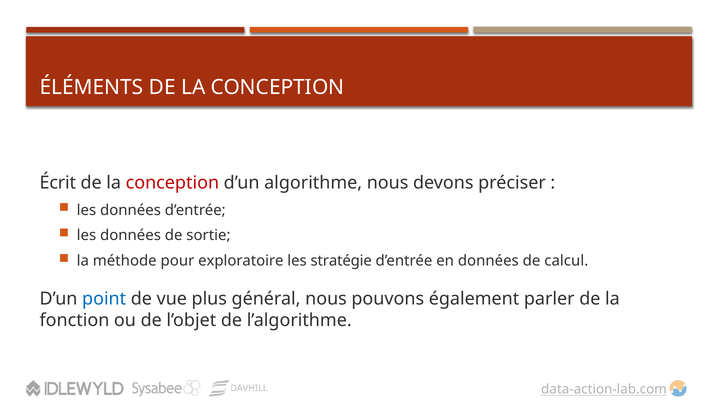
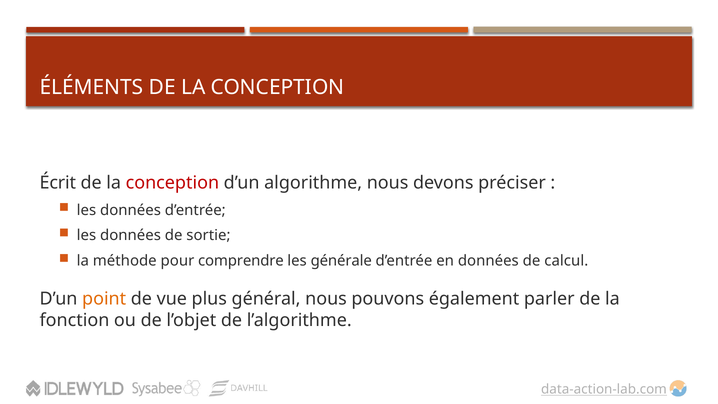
exploratoire: exploratoire -> comprendre (241, 261)
stratégie: stratégie -> générale (341, 261)
point colour: blue -> orange (104, 299)
